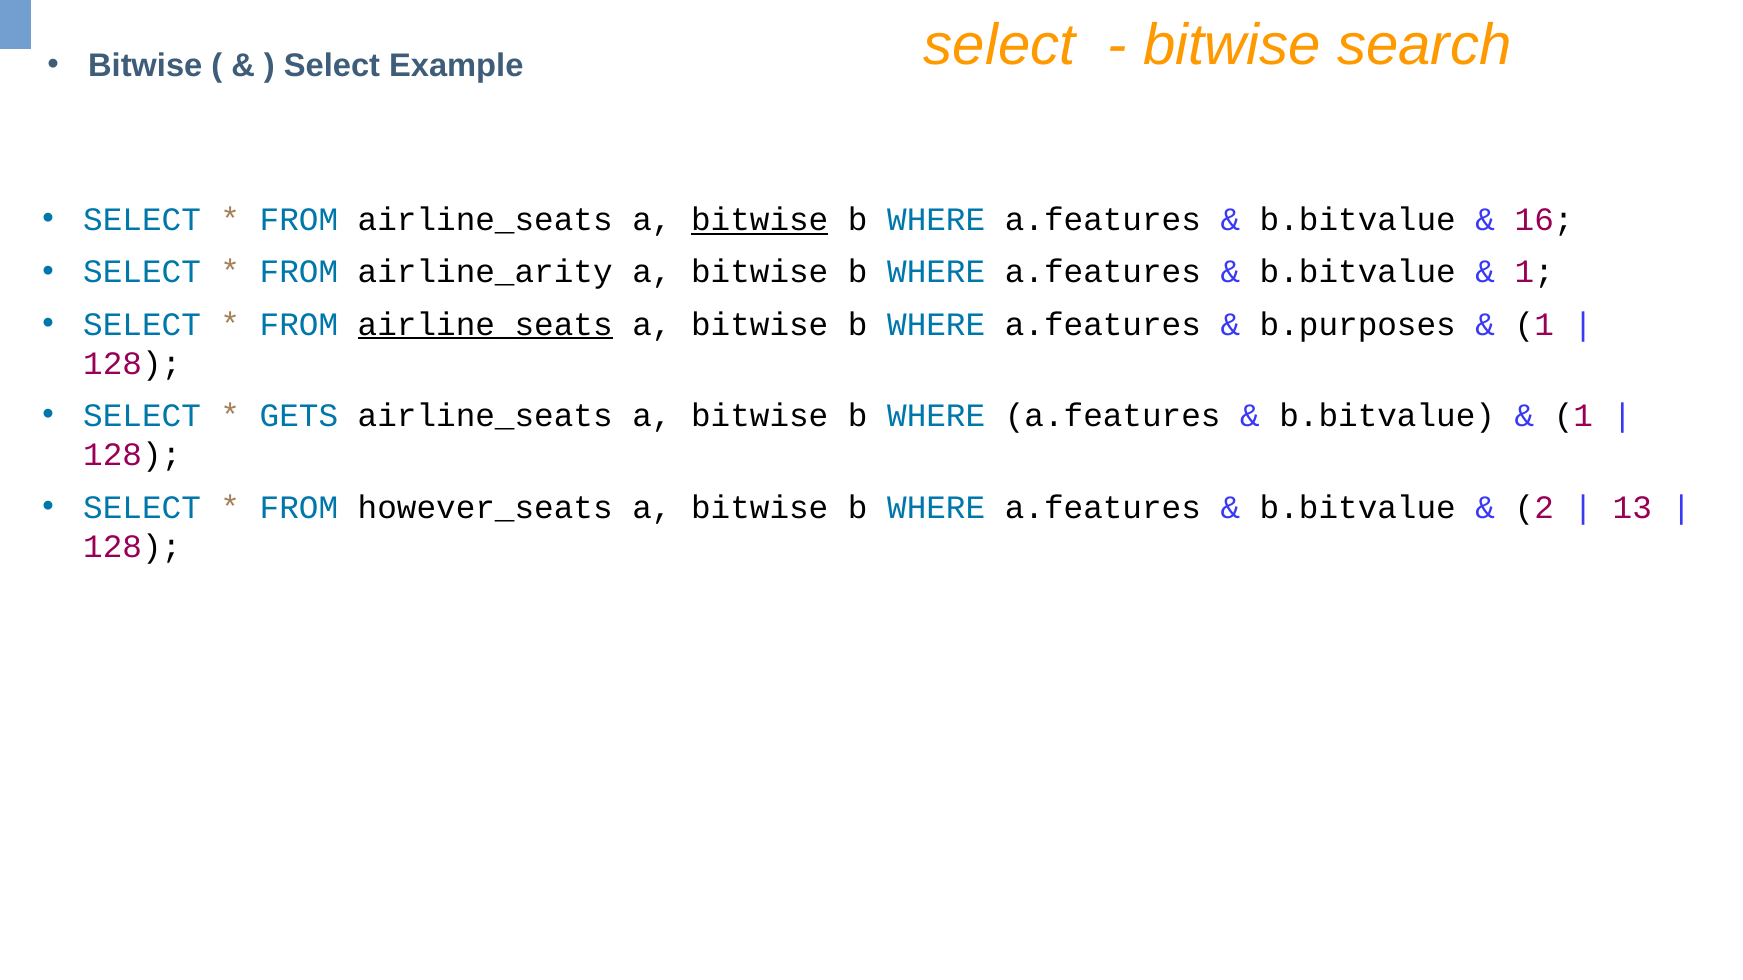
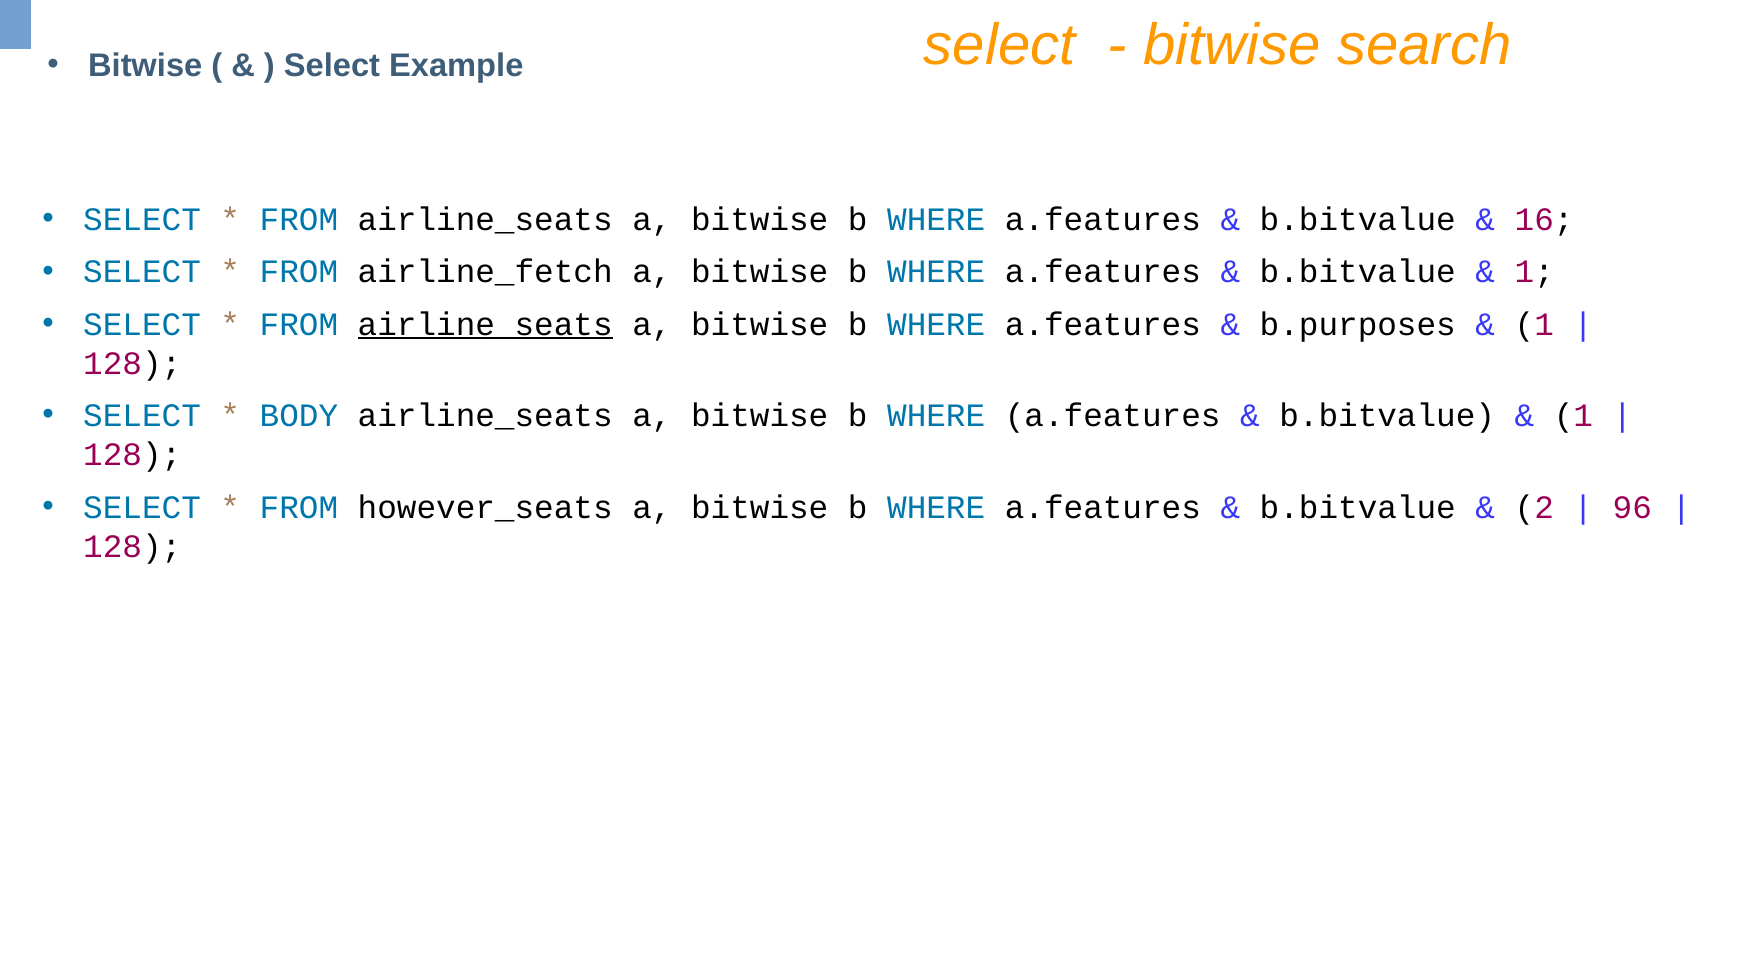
bitwise underline: present -> none (760, 220)
airline_arity: airline_arity -> airline_fetch (485, 272)
GETS: GETS -> BODY (299, 416)
13: 13 -> 96 (1632, 508)
